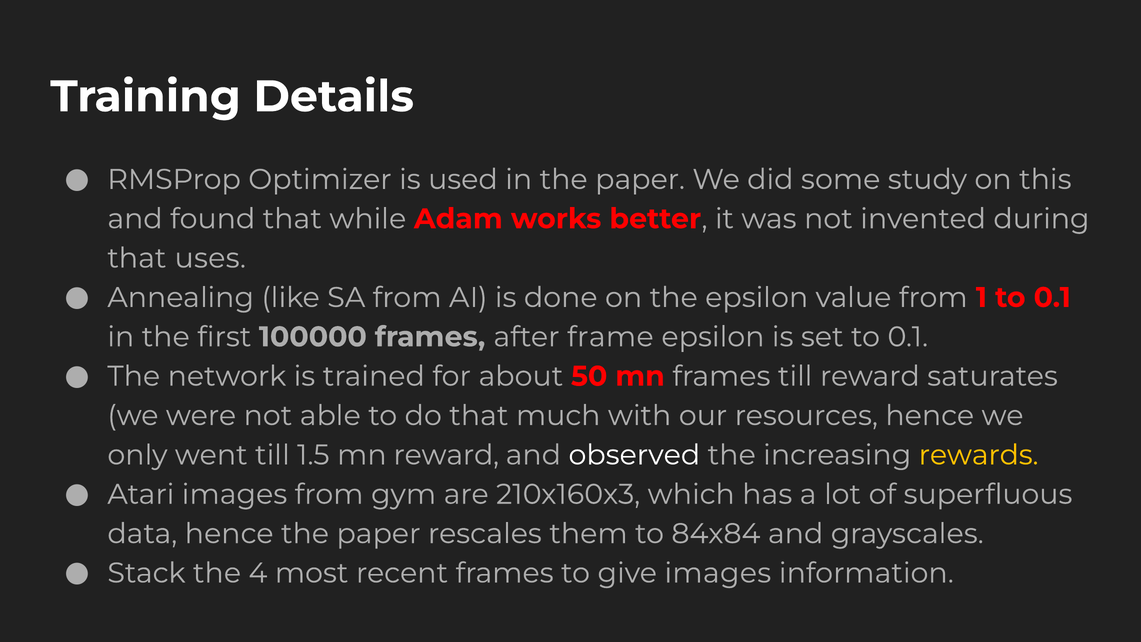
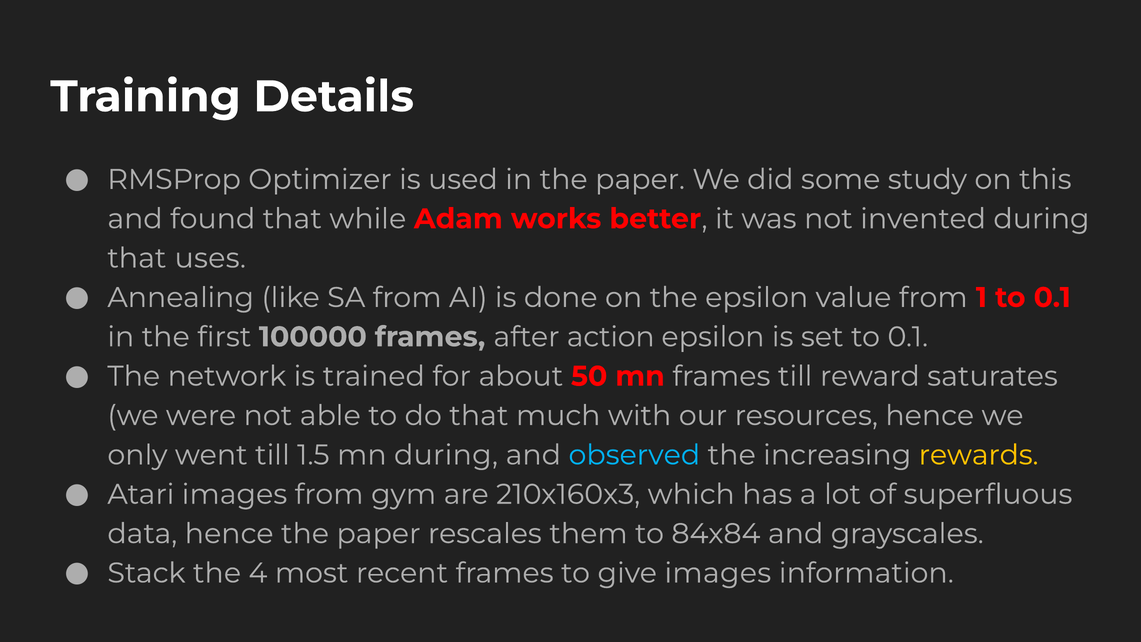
frame: frame -> action (611, 337)
mn reward: reward -> during (446, 455)
observed colour: white -> light blue (634, 455)
